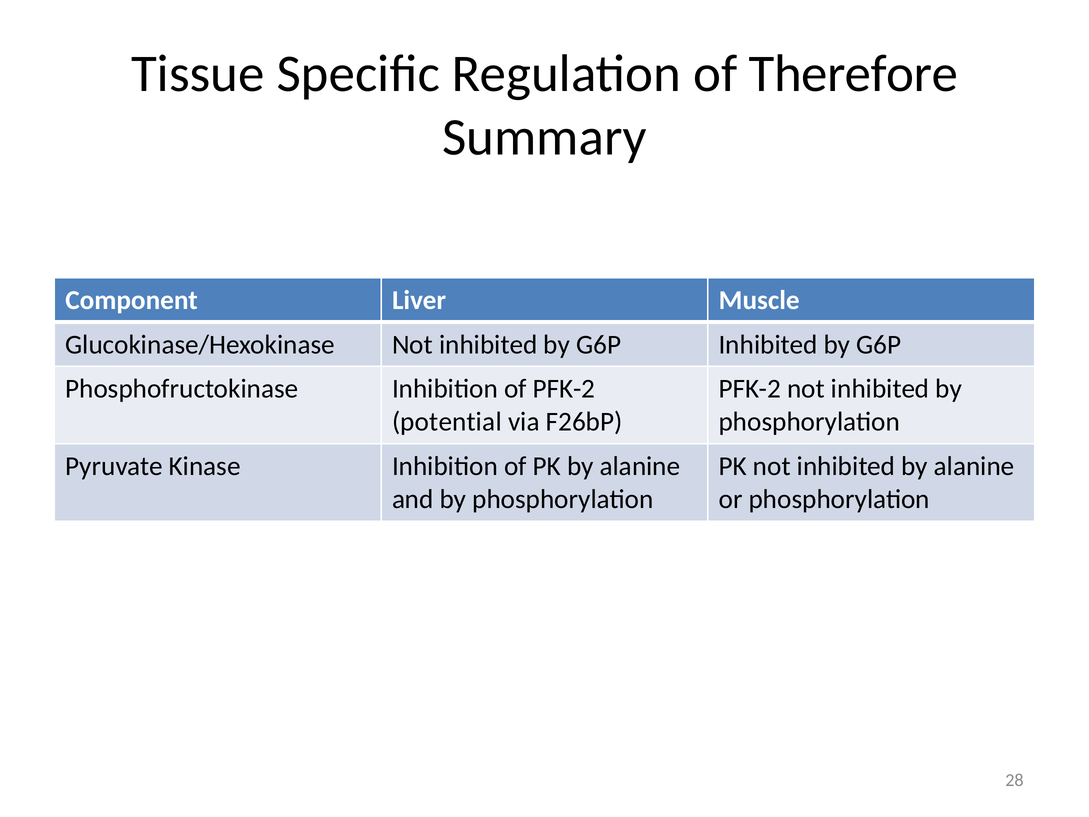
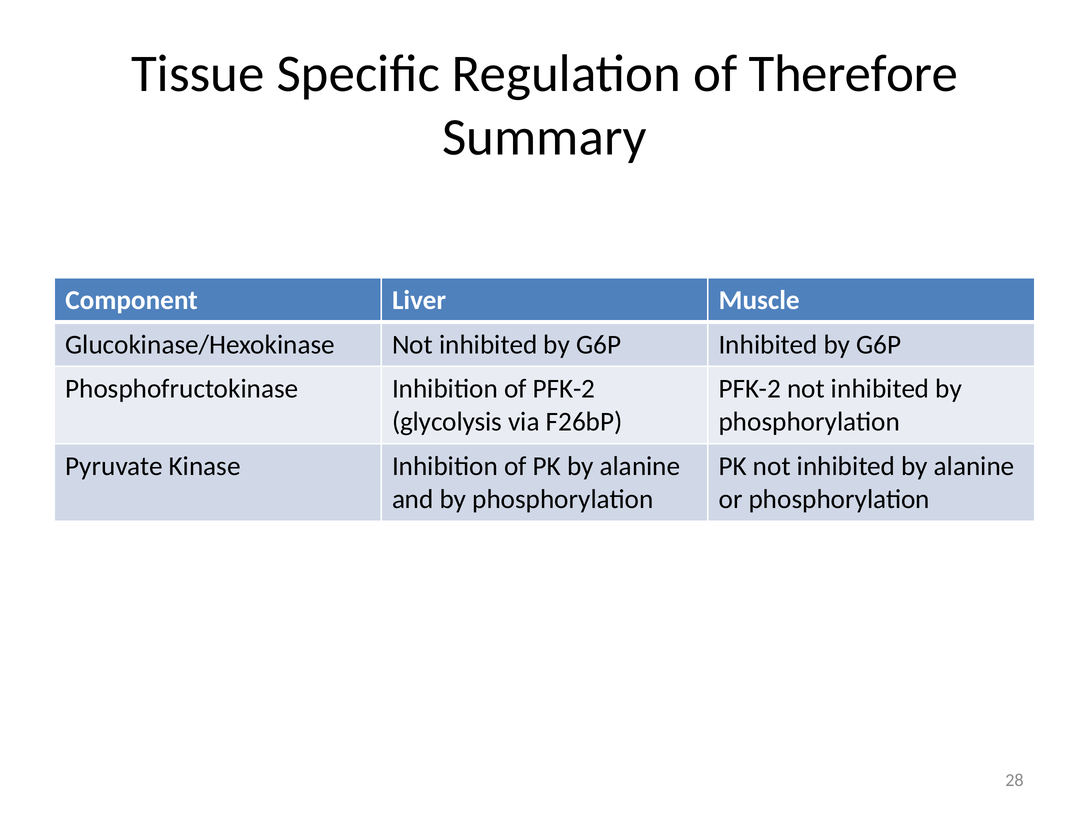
potential: potential -> glycolysis (447, 422)
